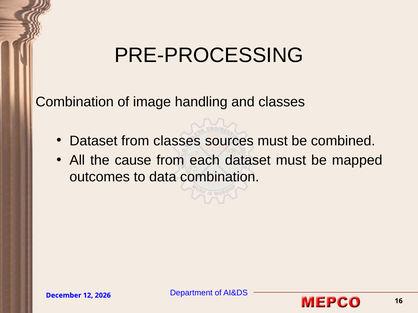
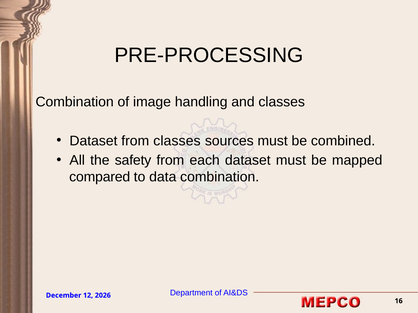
cause: cause -> safety (133, 160)
outcomes: outcomes -> compared (100, 177)
